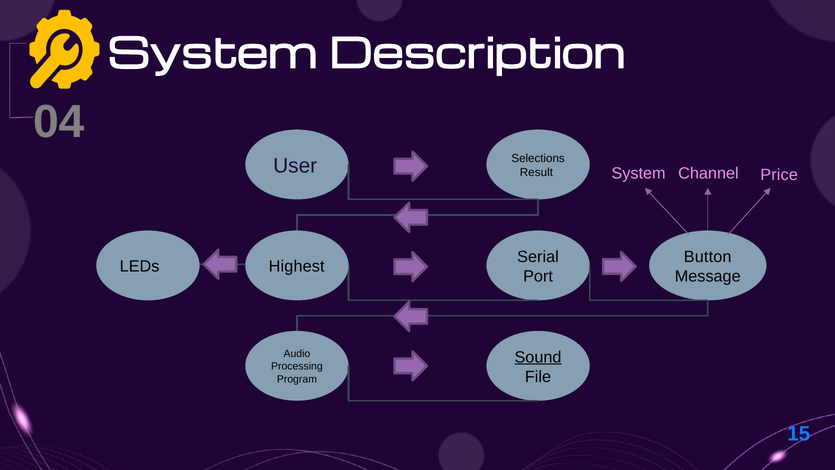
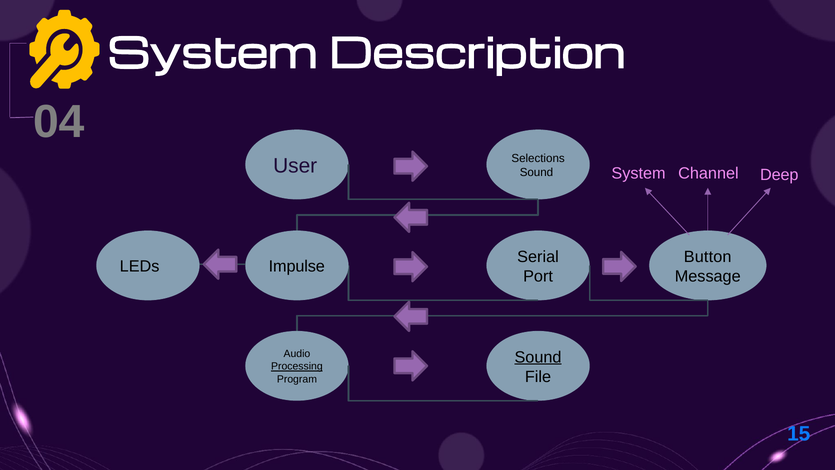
Price: Price -> Deep (779, 175)
Result: Result -> Sound (536, 172)
Highest: Highest -> Impulse (297, 266)
Processing underline: none -> present (297, 366)
